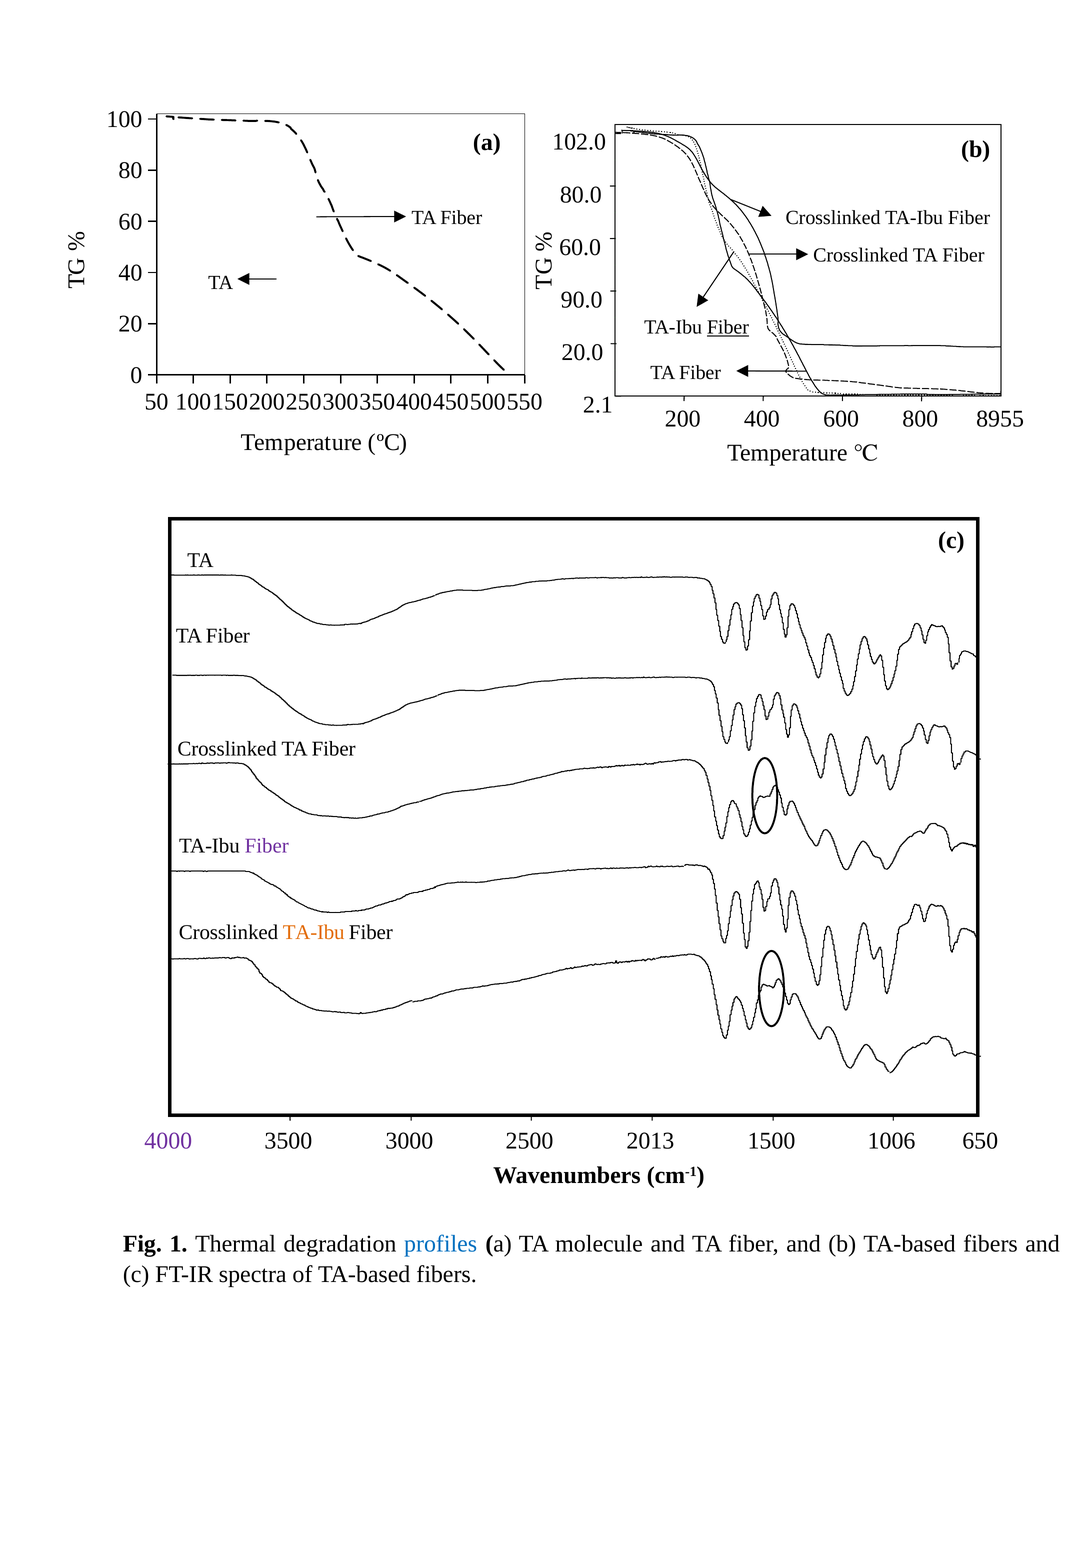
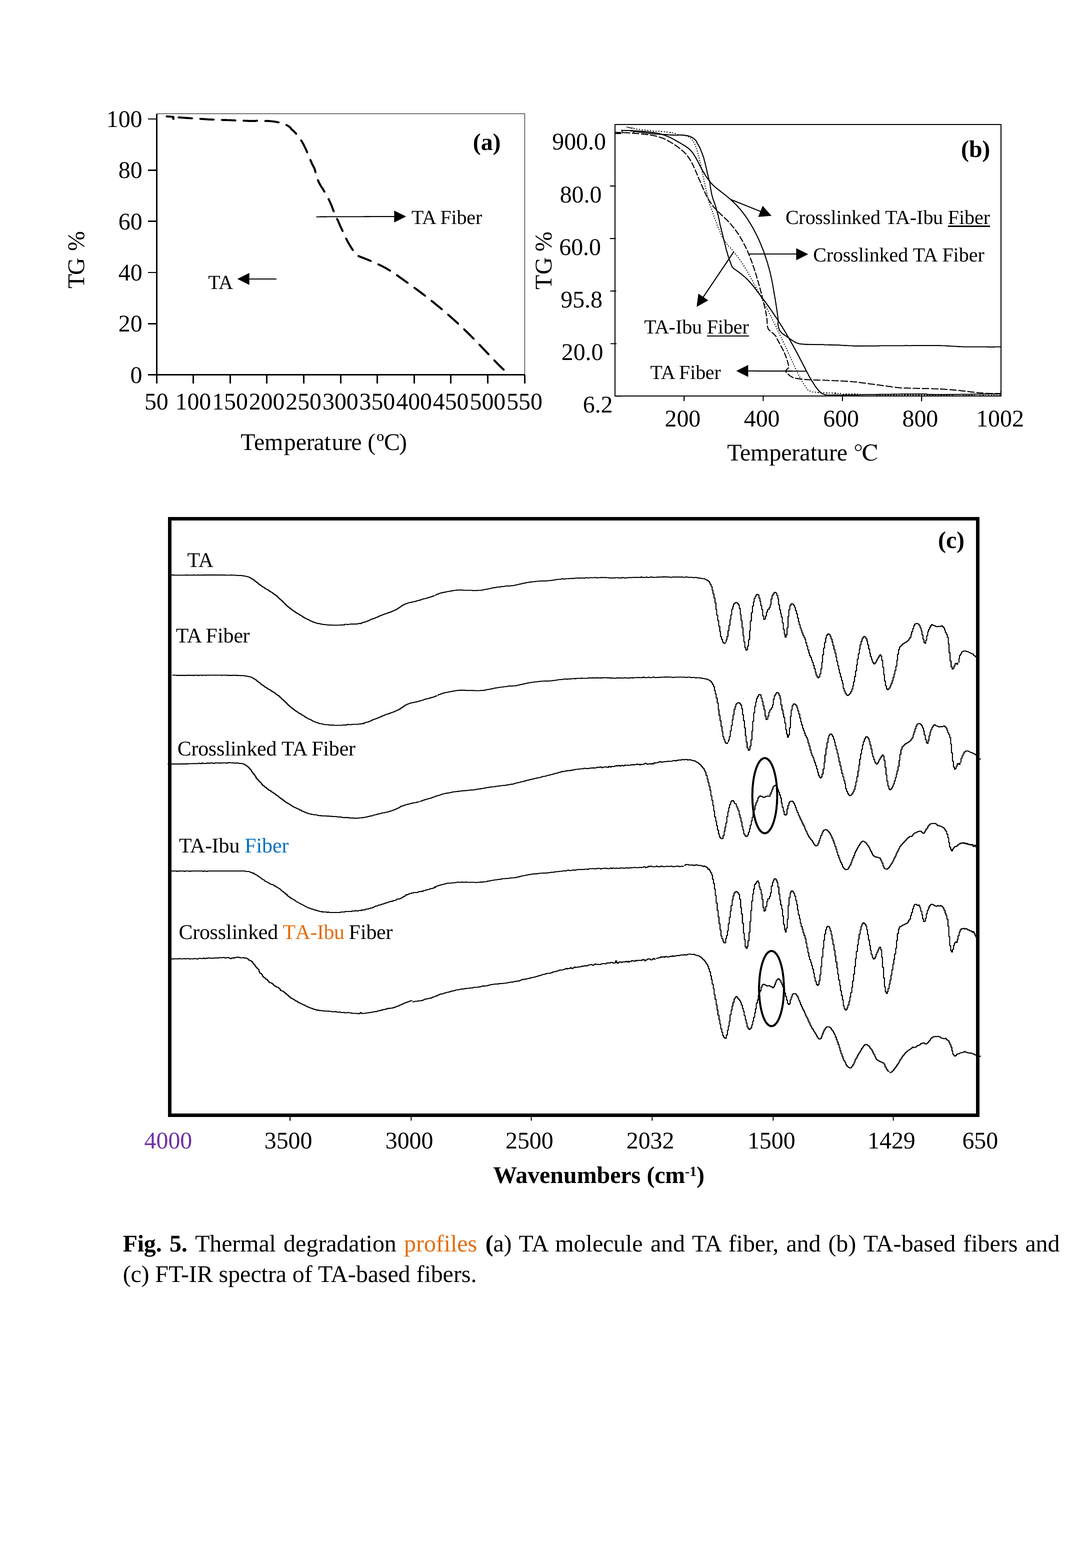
102.0: 102.0 -> 900.0 (579, 142)
Fiber underline: none -> present (969, 218)
90.0: 90.0 -> 95.8 (582, 300)
2.1: 2.1 -> 6.2 (598, 405)
8955: 8955 -> 1002 (1000, 419)
Fiber colour: purple -> blue (267, 846)
2013: 2013 -> 2032 (650, 1141)
1006: 1006 -> 1429 (892, 1141)
1: 1 -> 5 (178, 1244)
profiles colour: blue -> orange (441, 1244)
